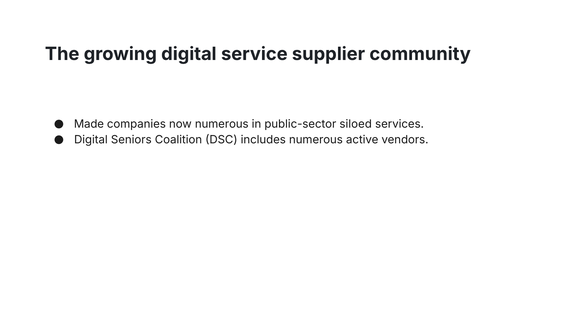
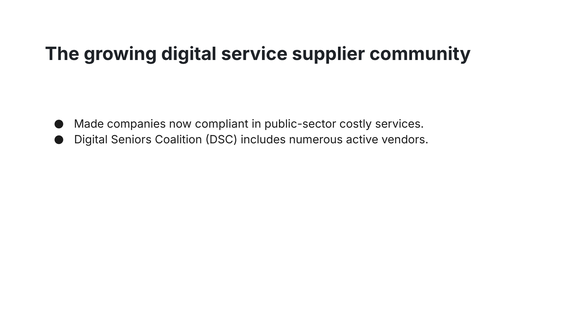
now numerous: numerous -> compliant (222, 124)
siloed: siloed -> costly (356, 124)
